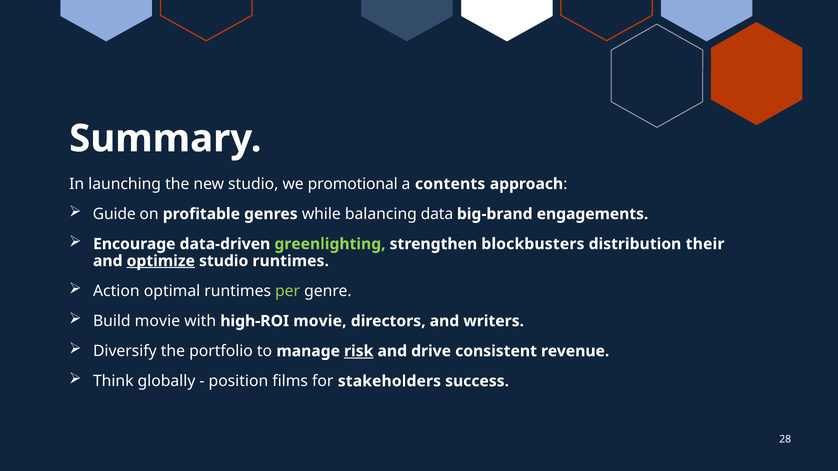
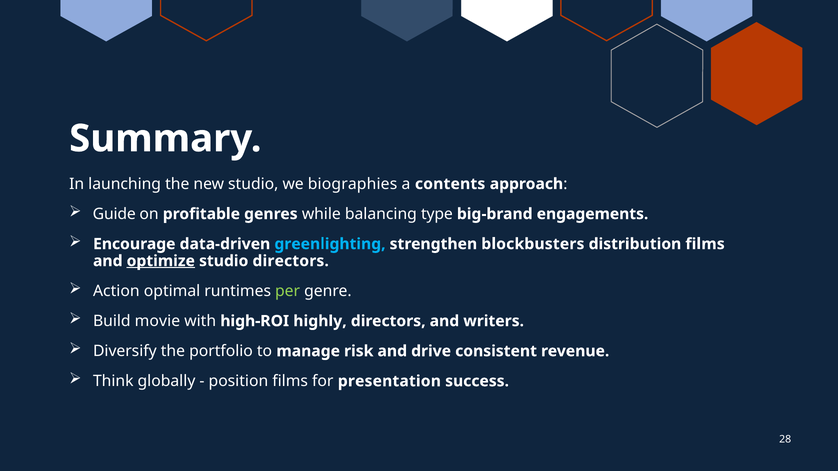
promotional: promotional -> biographies (353, 184)
data: data -> type (437, 214)
greenlighting colour: light green -> light blue (330, 244)
distribution their: their -> films (705, 244)
studio runtimes: runtimes -> directors (291, 261)
high-ROI movie: movie -> highly (320, 321)
risk underline: present -> none (359, 351)
stakeholders: stakeholders -> presentation (389, 381)
